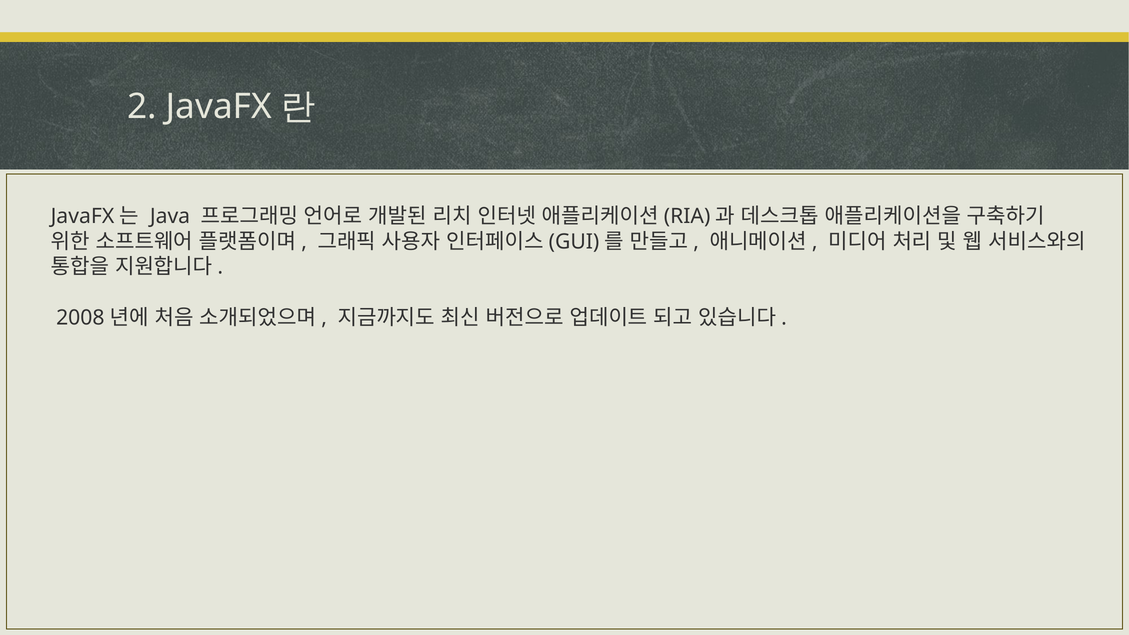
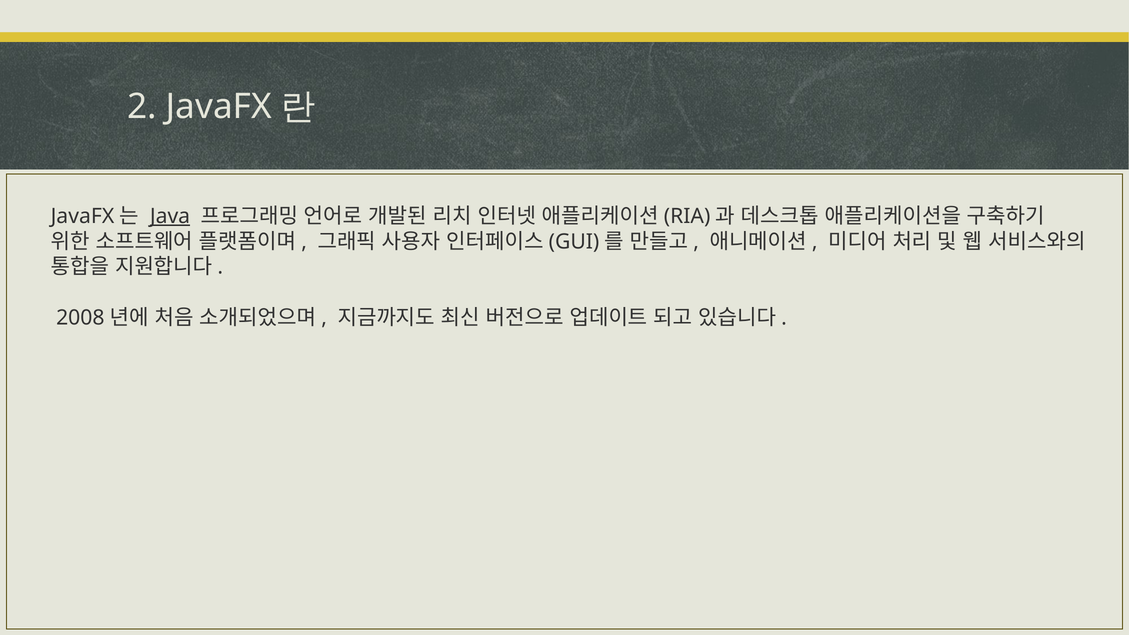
Java underline: none -> present (170, 216)
